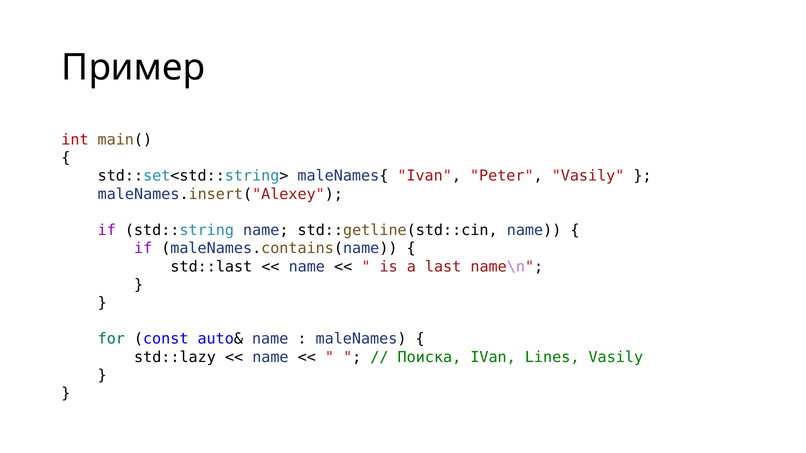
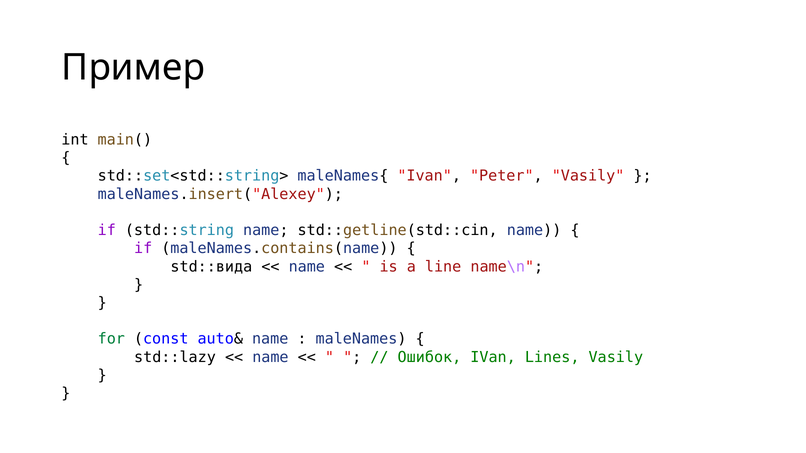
int colour: red -> black (75, 140)
std::last: std::last -> std::вида (211, 267)
last: last -> line (443, 267)
Поиска: Поиска -> Ошибок (429, 357)
